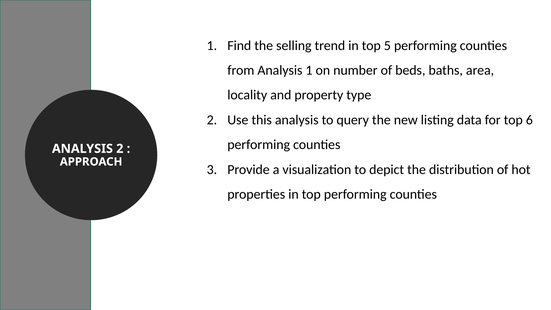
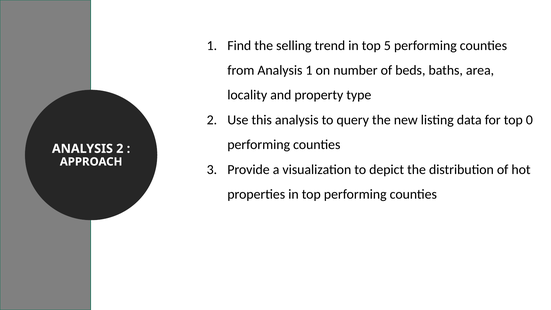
6: 6 -> 0 (529, 120)
